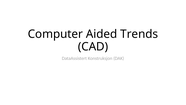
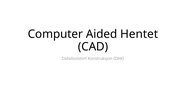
Trends: Trends -> Hentet (139, 34)
